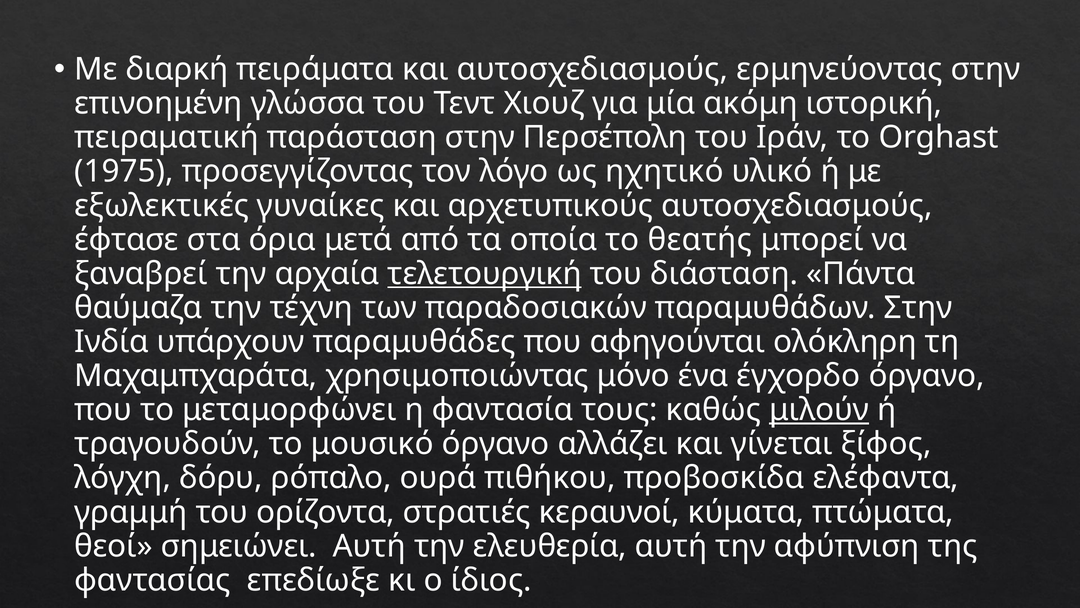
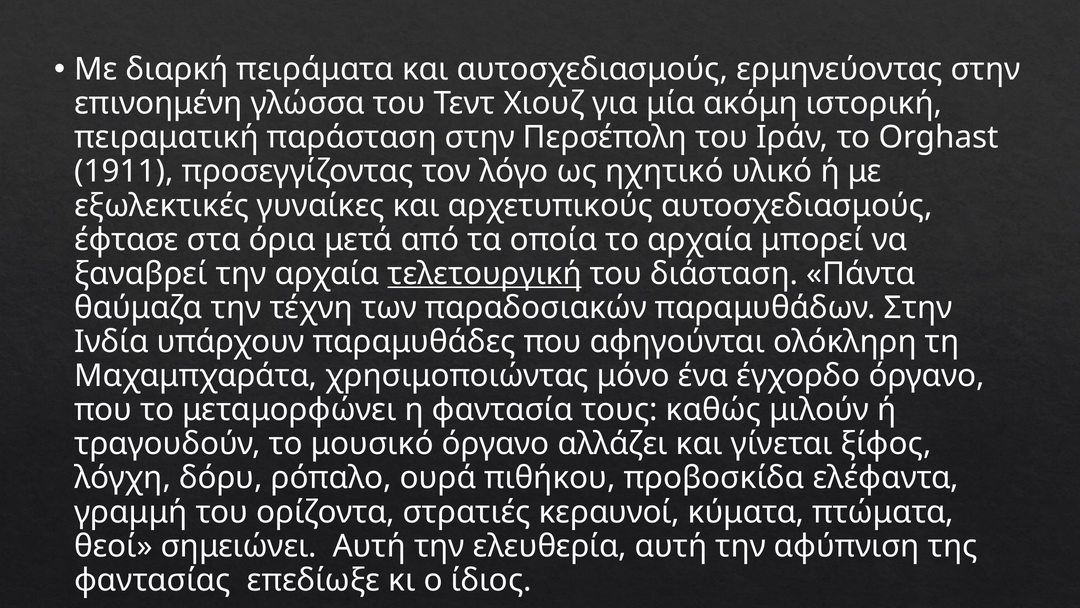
1975: 1975 -> 1911 (124, 171)
το θεατής: θεατής -> αρχαία (700, 239)
μιλούν underline: present -> none (819, 410)
